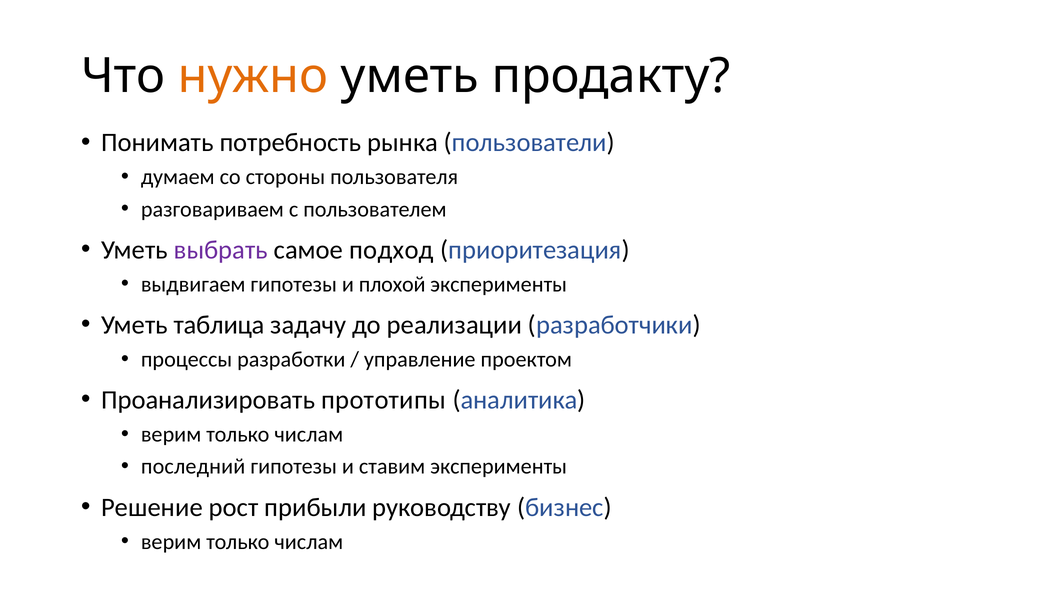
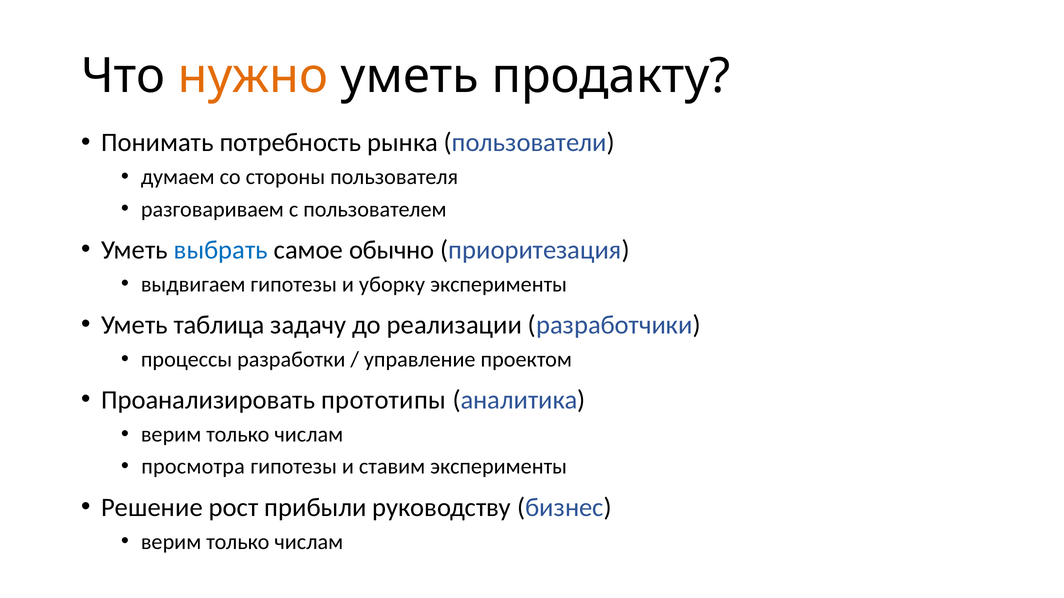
выбрать colour: purple -> blue (221, 250)
подход: подход -> обычно (392, 250)
плохой: плохой -> уборку (392, 285)
последний: последний -> просмотра (193, 467)
